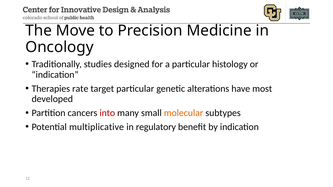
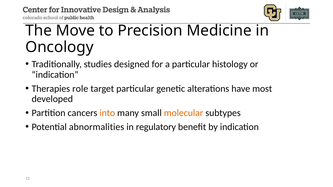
rate: rate -> role (80, 89)
into colour: red -> orange (107, 113)
multiplicative: multiplicative -> abnormalities (97, 127)
